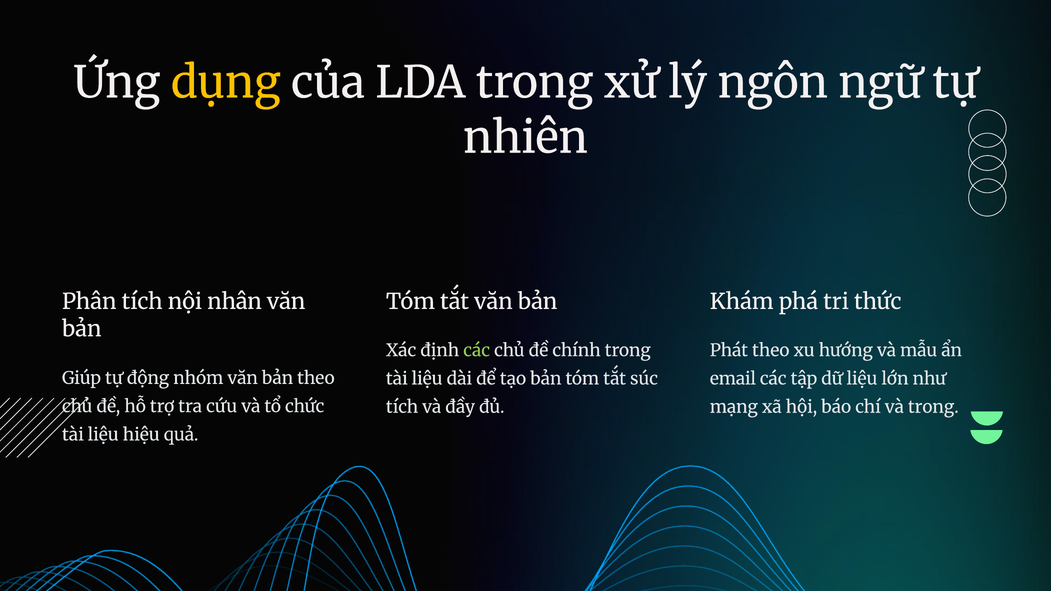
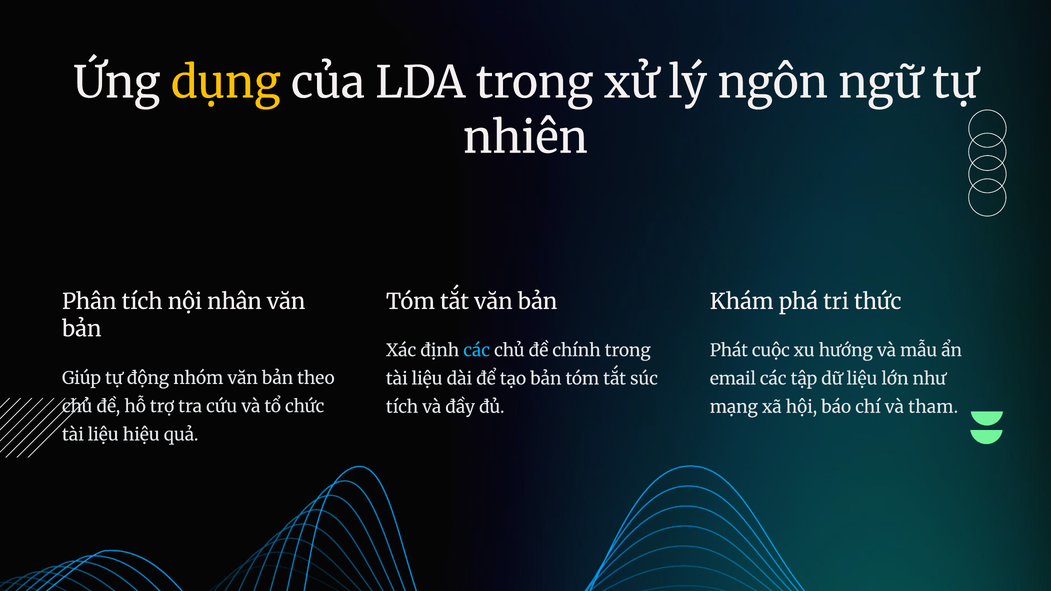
các colour: light green -> light blue (477, 351)
Phát theo: theo -> cuộc (771, 351)
và trong: trong -> tham (933, 407)
